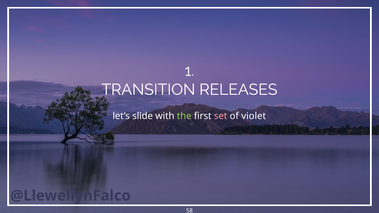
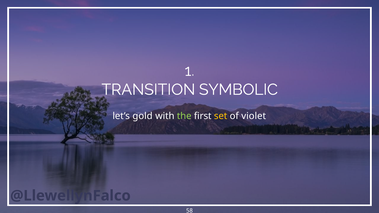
RELEASES: RELEASES -> SYMBOLIC (238, 90)
slide: slide -> gold (143, 116)
set colour: pink -> yellow (221, 116)
